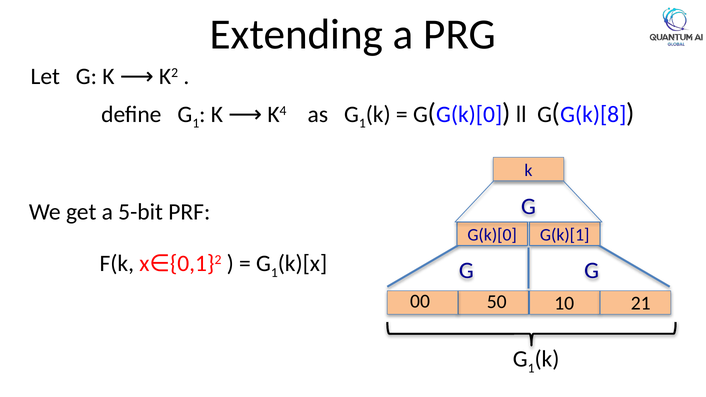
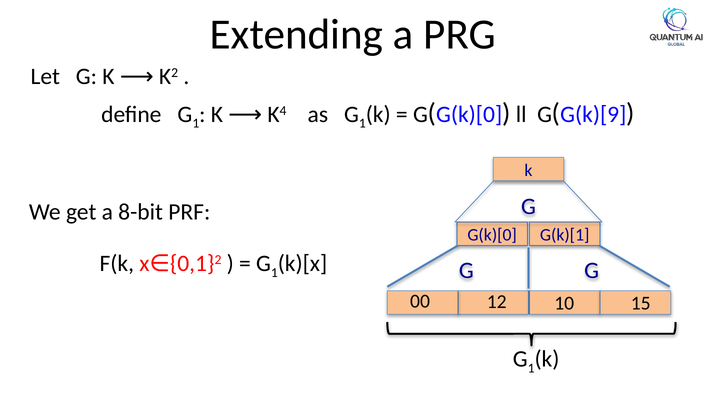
G(k)[8: G(k)[8 -> G(k)[9 (593, 114)
5-bit: 5-bit -> 8-bit (141, 212)
50: 50 -> 12 (497, 302)
21: 21 -> 15 (641, 303)
